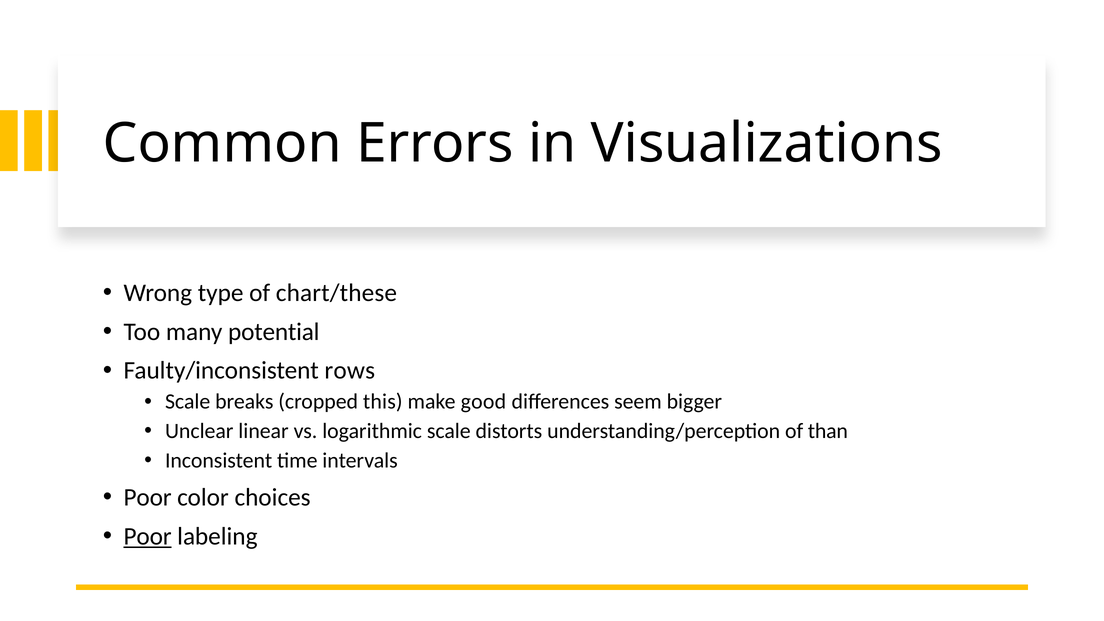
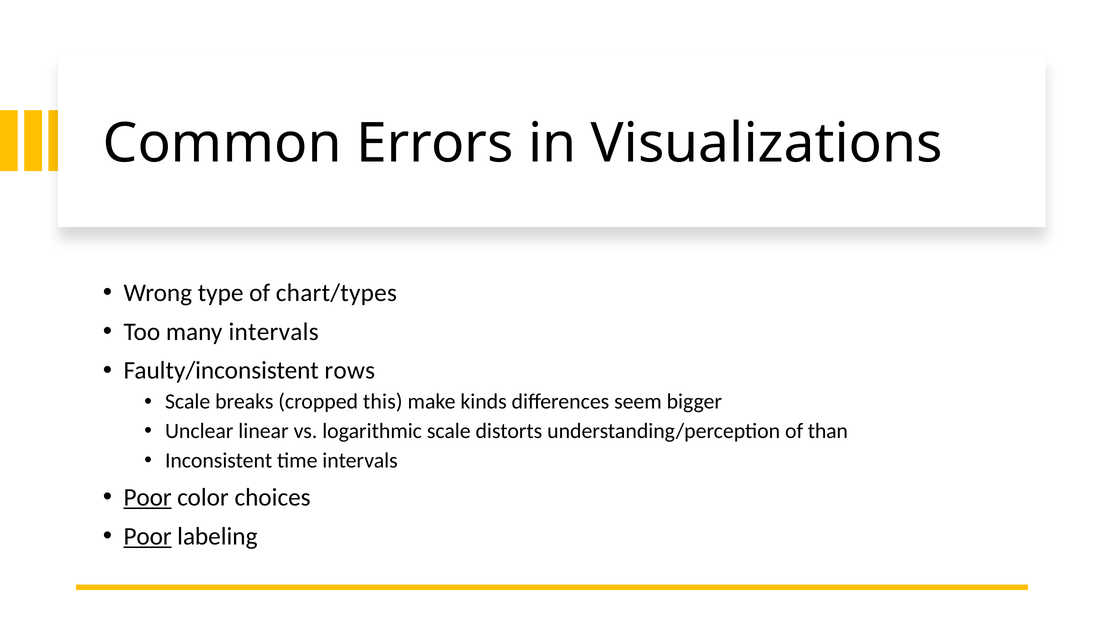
chart/these: chart/these -> chart/types (336, 293)
many potential: potential -> intervals (274, 332)
good: good -> kinds (484, 402)
Poor underline: none -> present (148, 497)
